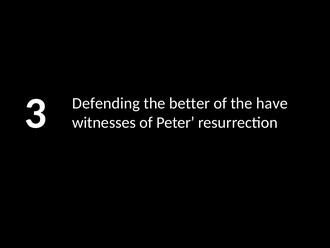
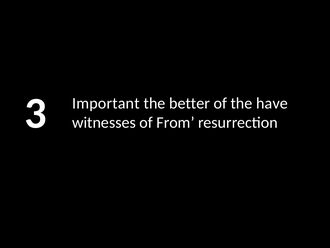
Defending: Defending -> Important (106, 103)
Peter: Peter -> From (175, 122)
